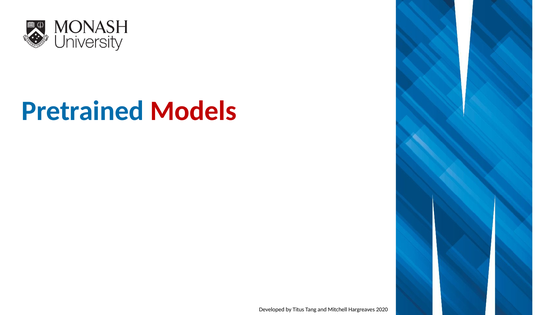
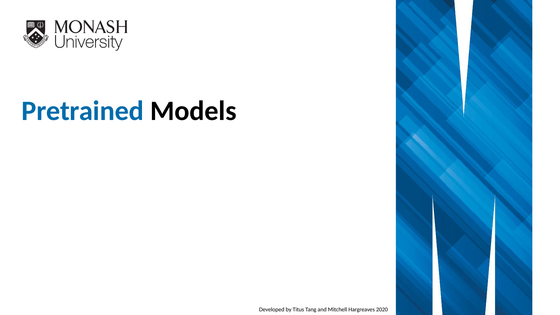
Models colour: red -> black (193, 111)
